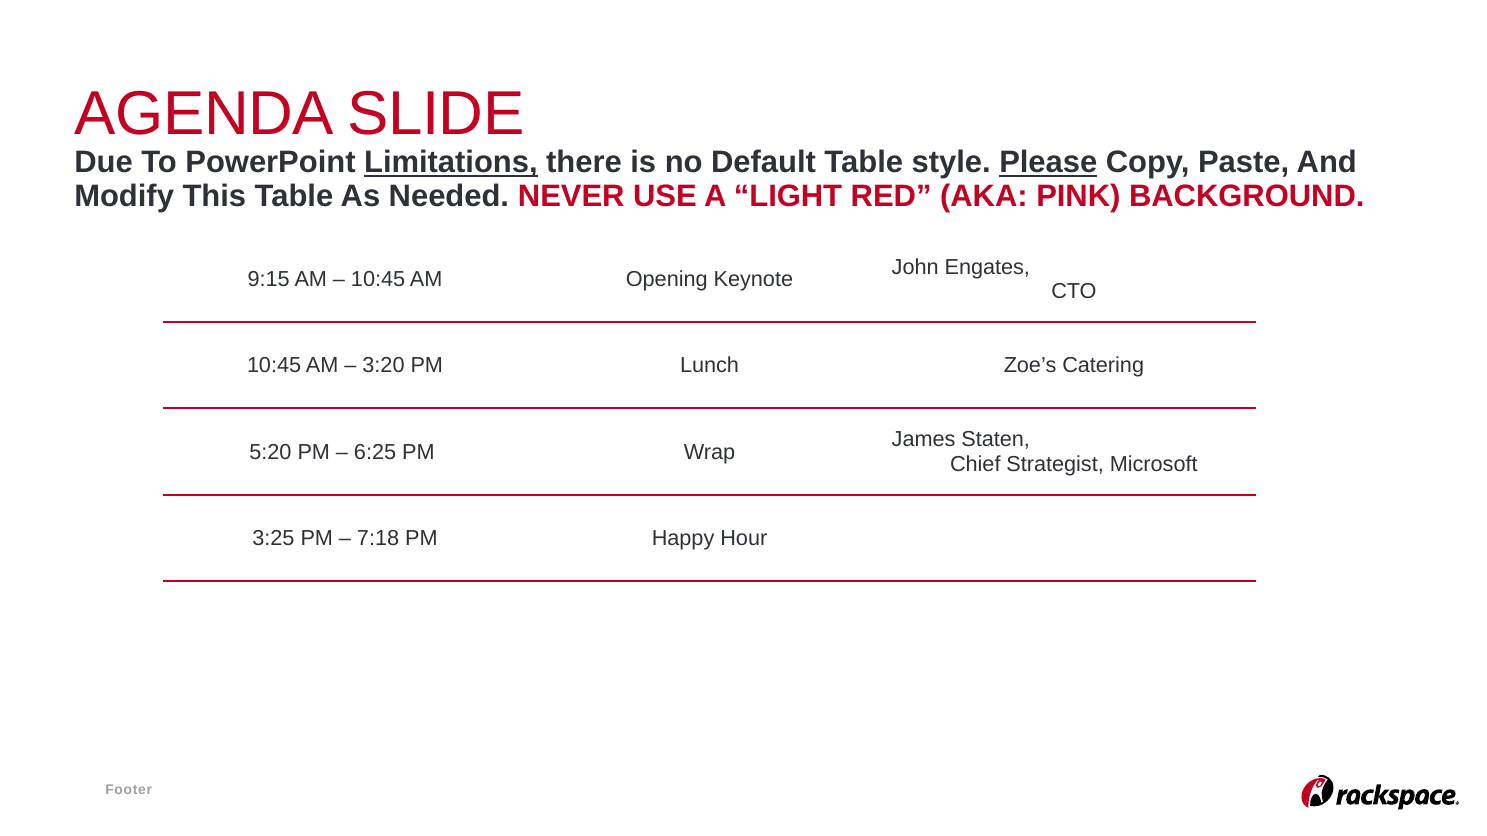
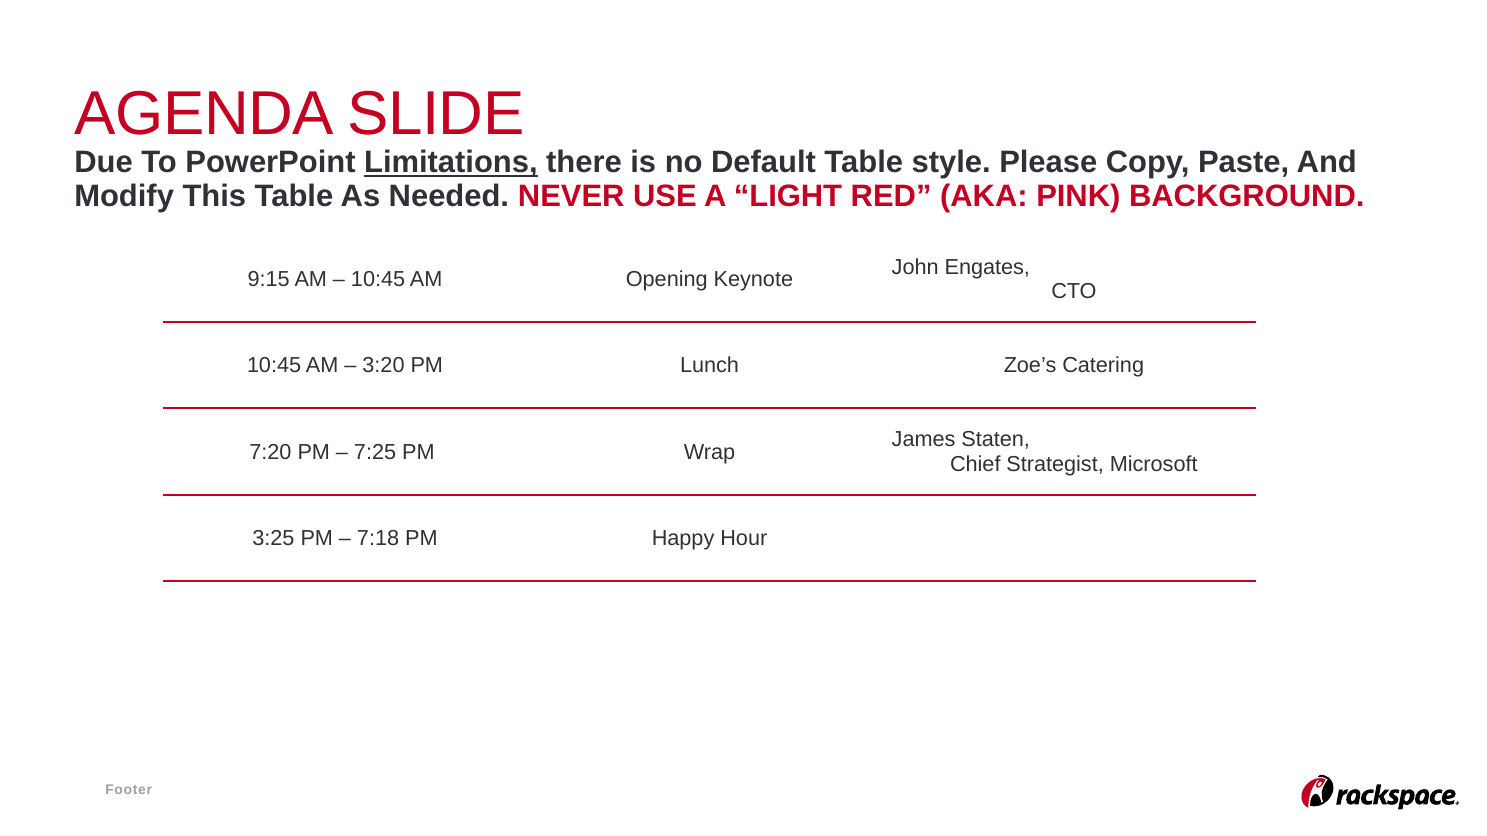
Please underline: present -> none (1048, 163)
5:20: 5:20 -> 7:20 (270, 452)
6:25: 6:25 -> 7:25 (375, 452)
